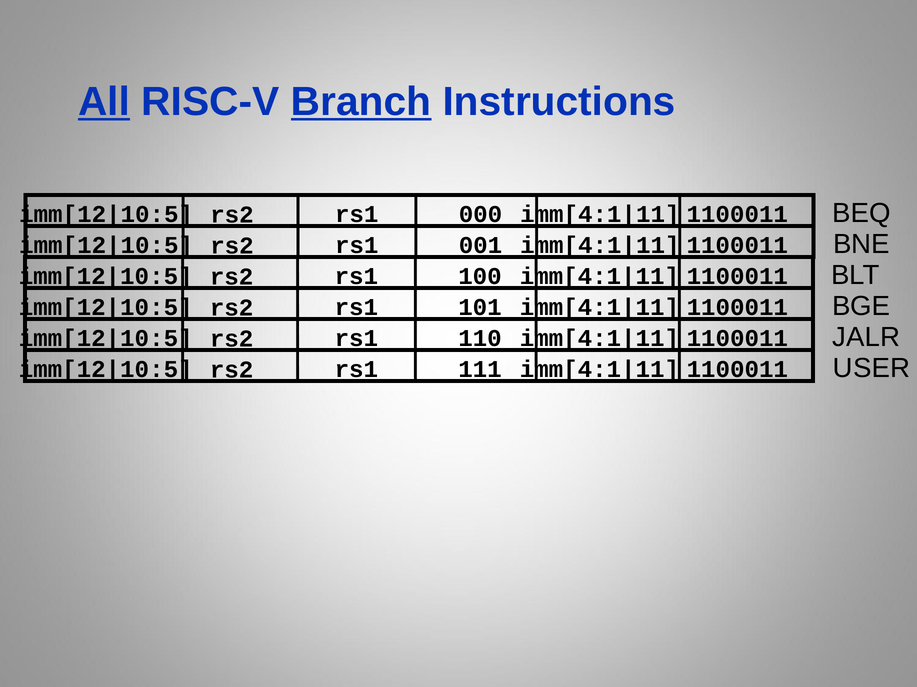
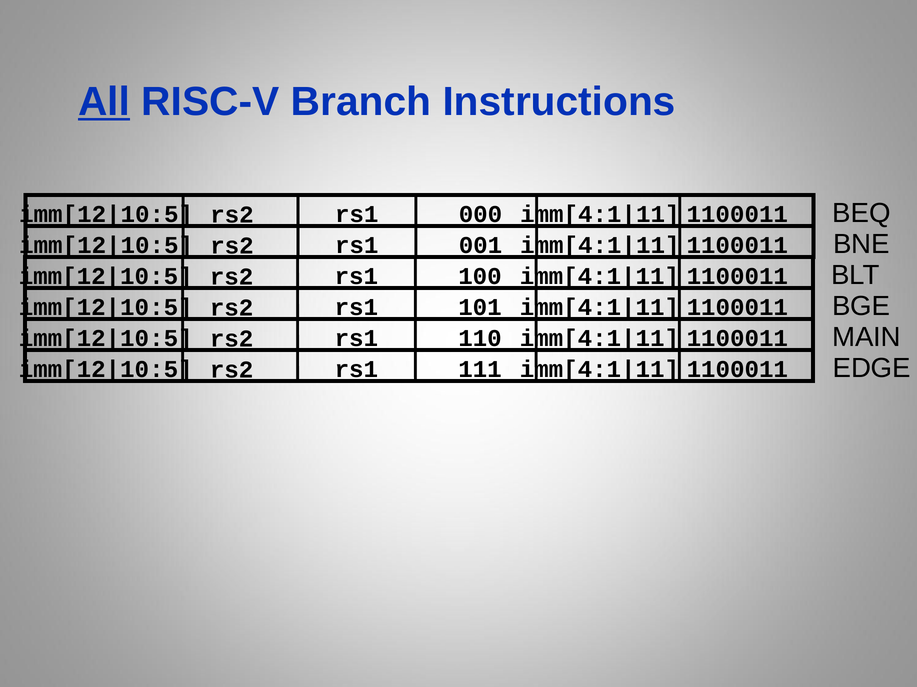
Branch underline: present -> none (361, 102)
JALR: JALR -> MAIN (866, 337)
USER: USER -> EDGE (872, 369)
